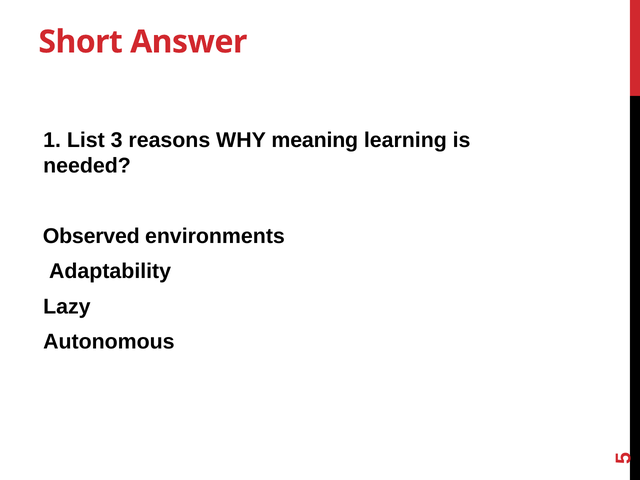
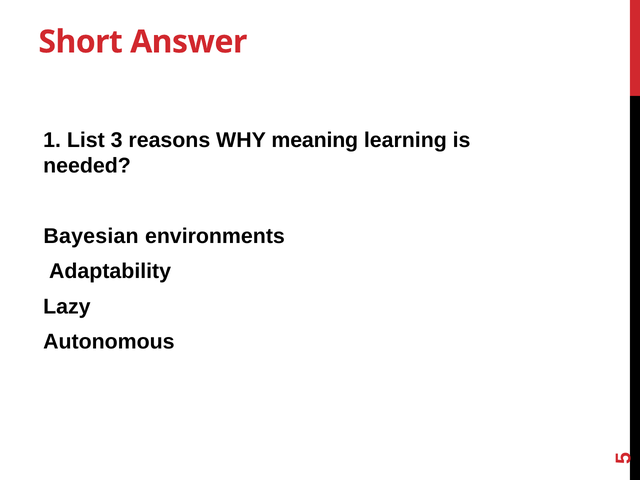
Observed: Observed -> Bayesian (91, 236)
